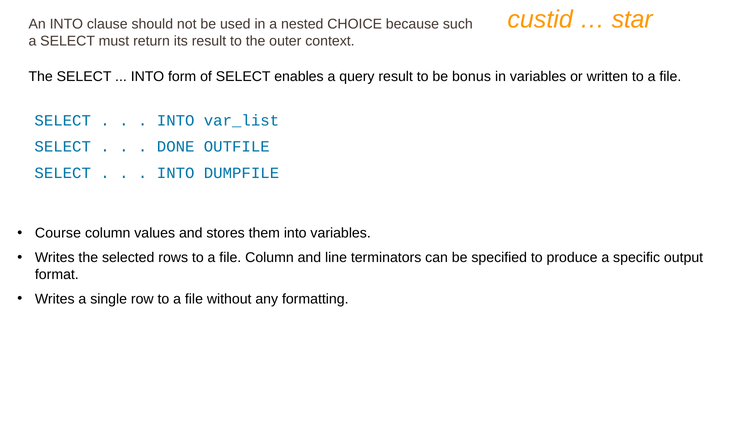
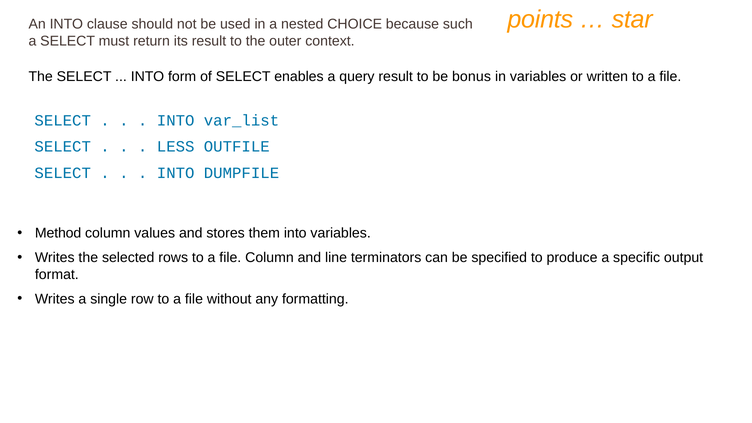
custid: custid -> points (540, 20)
DONE: DONE -> LESS (176, 147)
Course: Course -> Method (58, 233)
